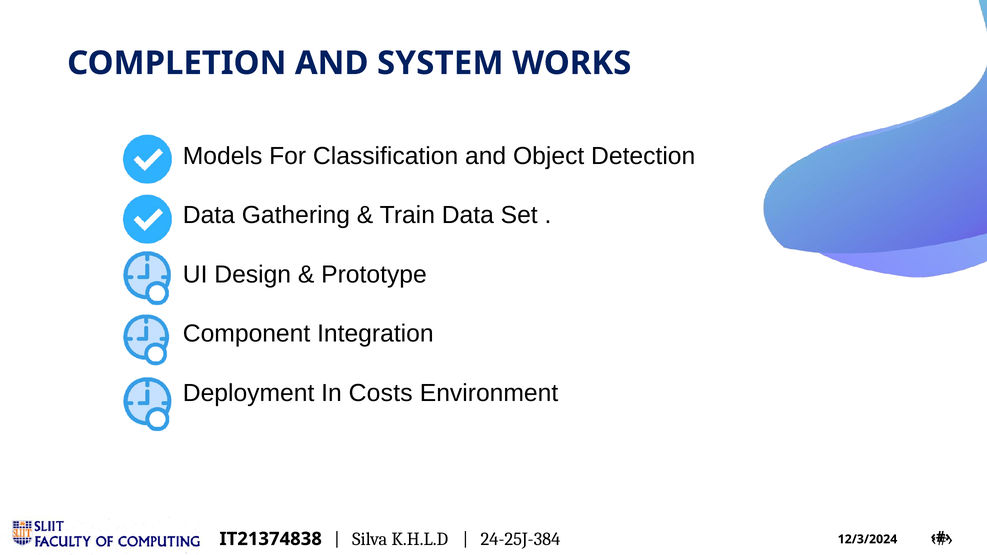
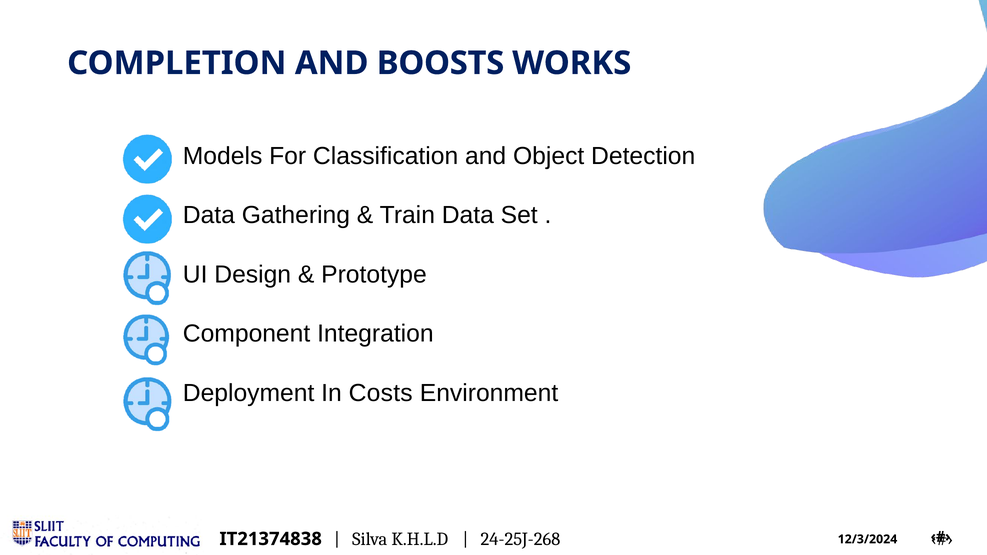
SYSTEM: SYSTEM -> BOOSTS (441, 63)
24-25J-384: 24-25J-384 -> 24-25J-268 (520, 539)
